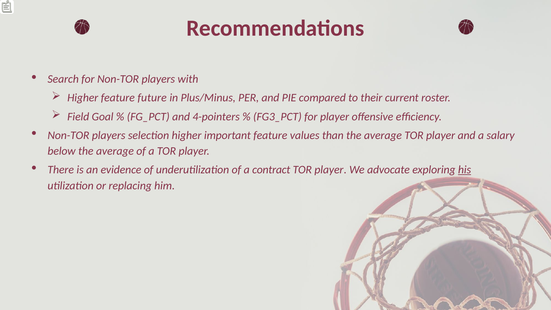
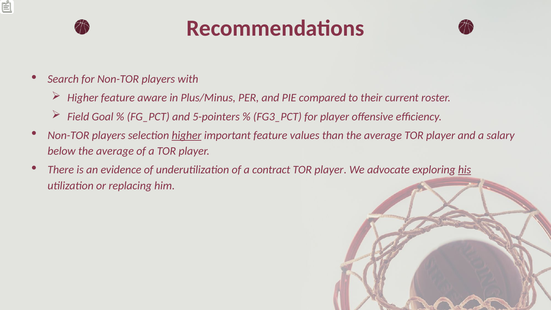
future: future -> aware (152, 98)
4-pointers: 4-pointers -> 5-pointers (216, 117)
higher underline: none -> present (187, 135)
